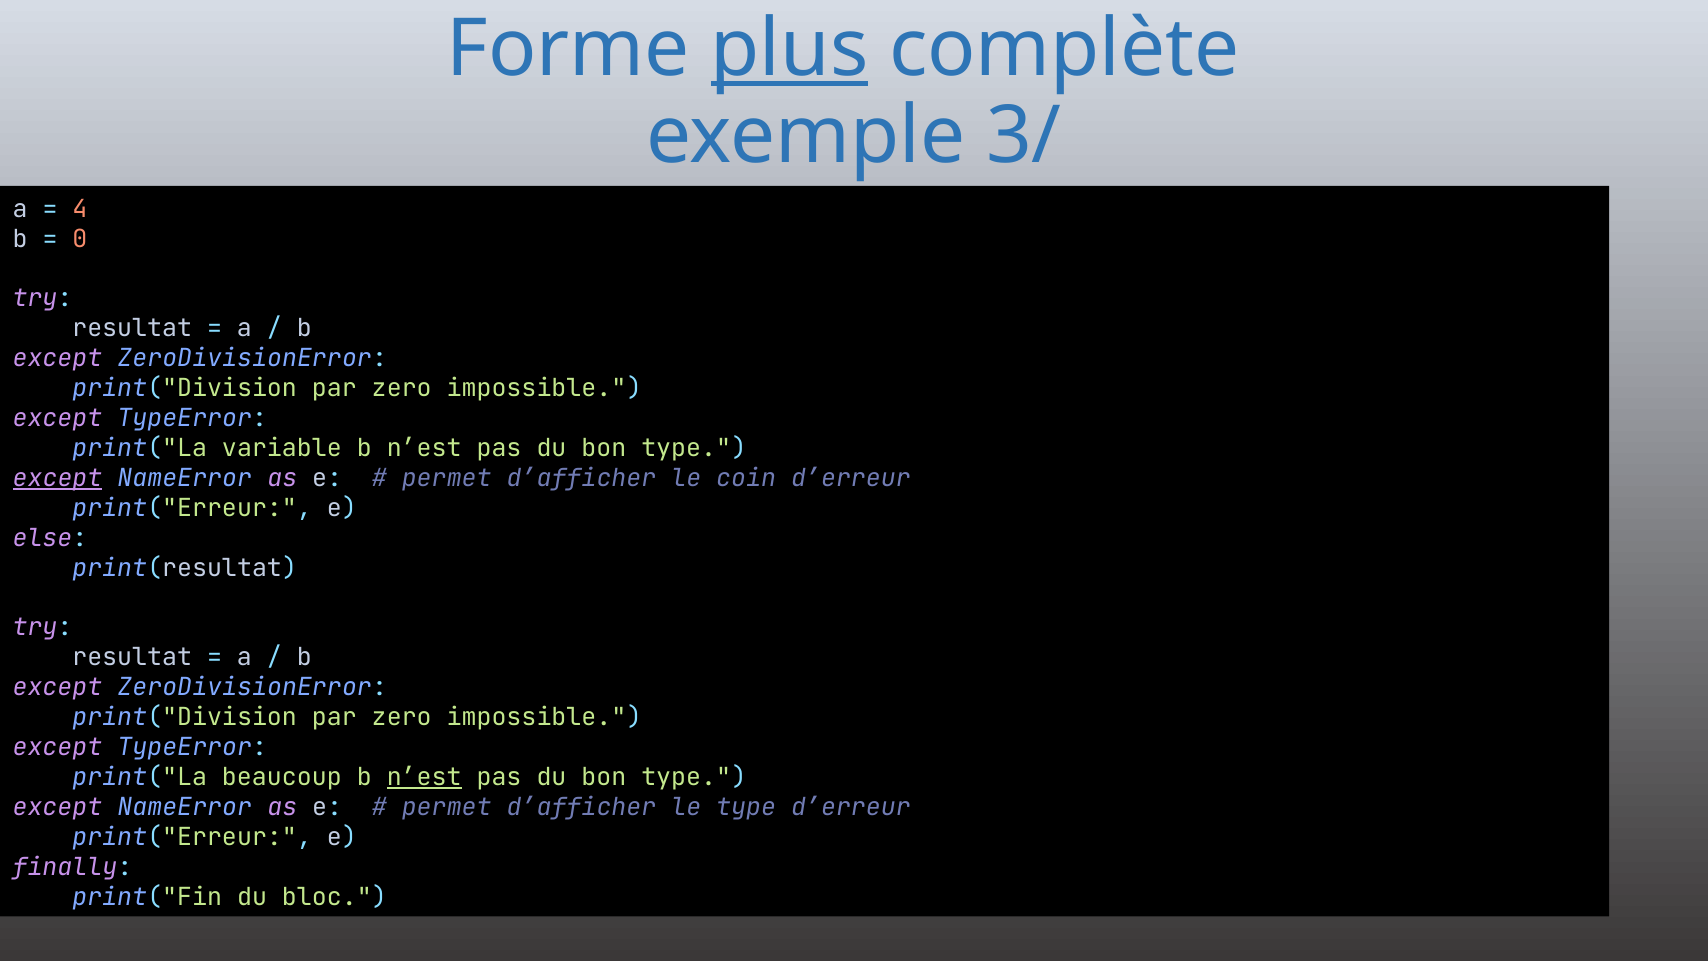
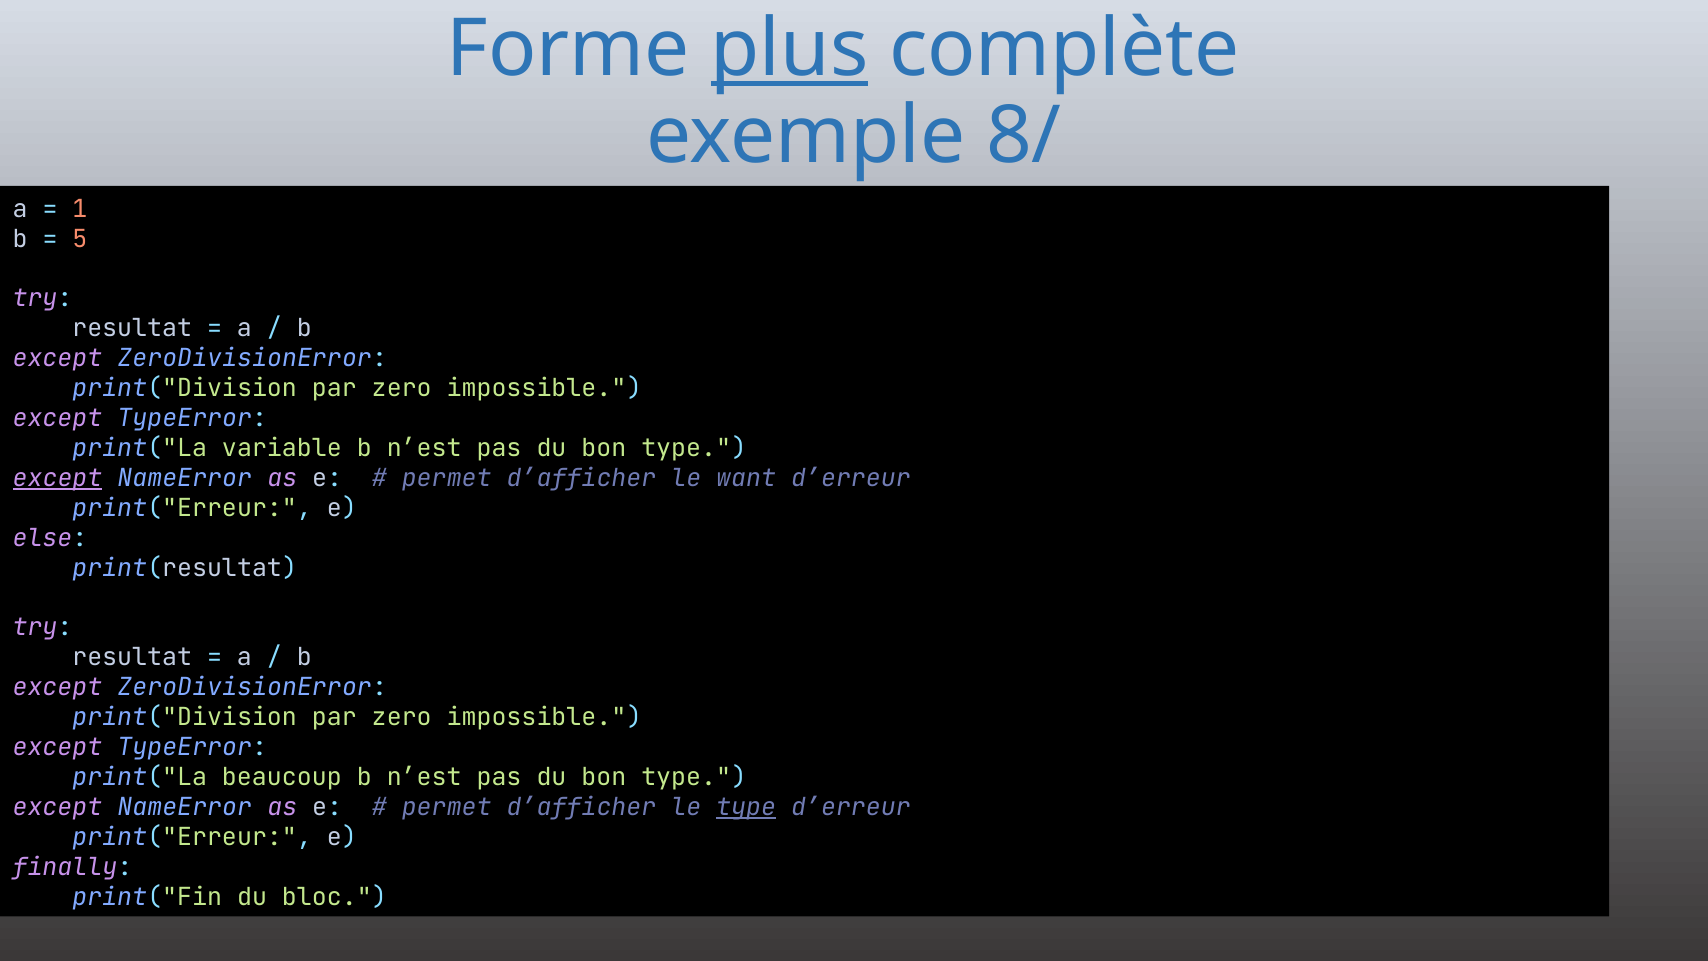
3/: 3/ -> 8/ (1024, 136)
4: 4 -> 1 (80, 209)
0: 0 -> 5 (80, 239)
coin: coin -> want (746, 478)
n’est underline: present -> none (424, 777)
type underline: none -> present (746, 807)
